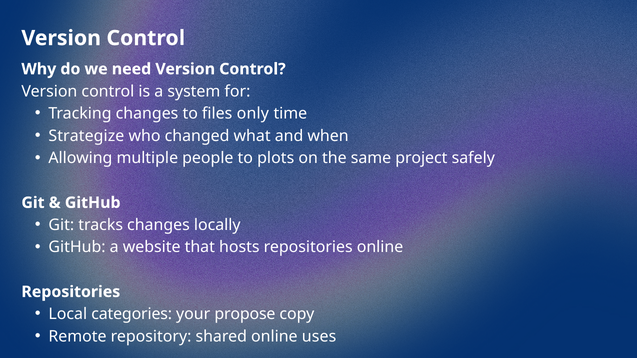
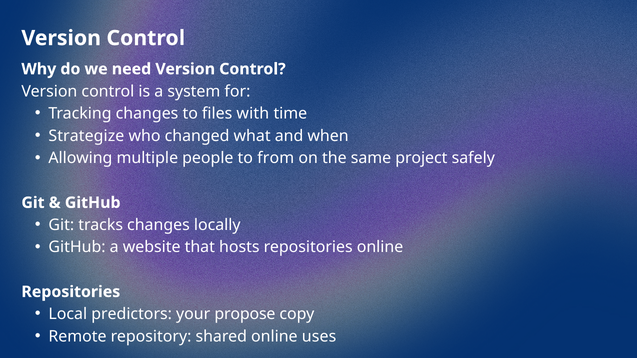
only: only -> with (253, 114)
plots: plots -> from (276, 158)
categories: categories -> predictors (132, 314)
